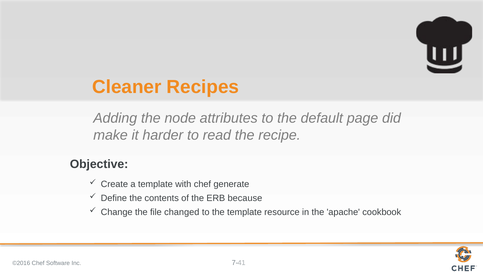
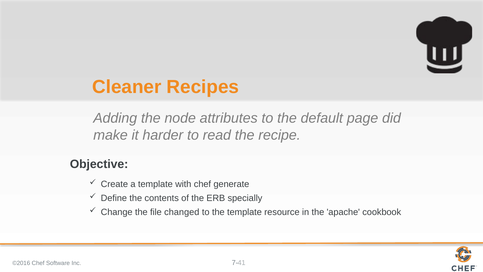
because: because -> specially (245, 198)
